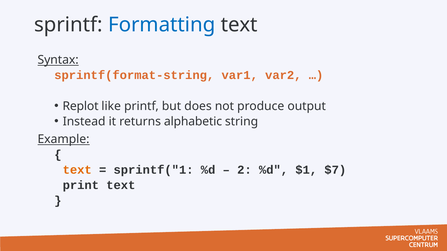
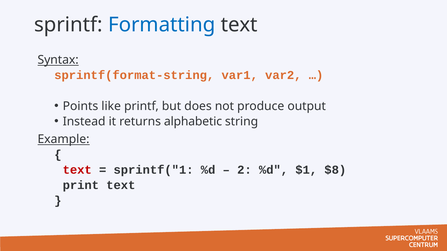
Replot: Replot -> Points (80, 106)
text colour: orange -> red (77, 170)
$7: $7 -> $8 (335, 170)
